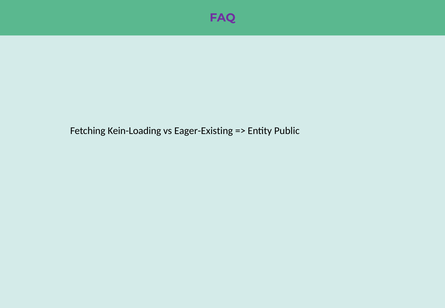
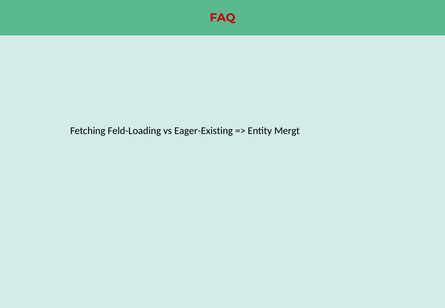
FAQ colour: purple -> red (223, 18)
Kein-Loading: Kein-Loading -> Feld-Loading (134, 131)
Public: Public -> Mergt (287, 131)
